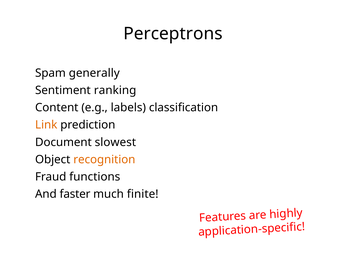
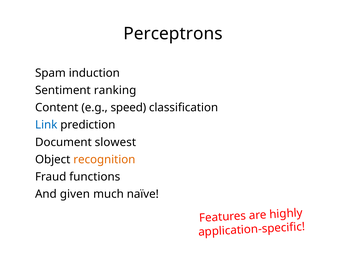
generally: generally -> induction (94, 73)
labels: labels -> speed (128, 107)
Link colour: orange -> blue (46, 125)
faster: faster -> given (75, 194)
finite: finite -> naïve (143, 194)
